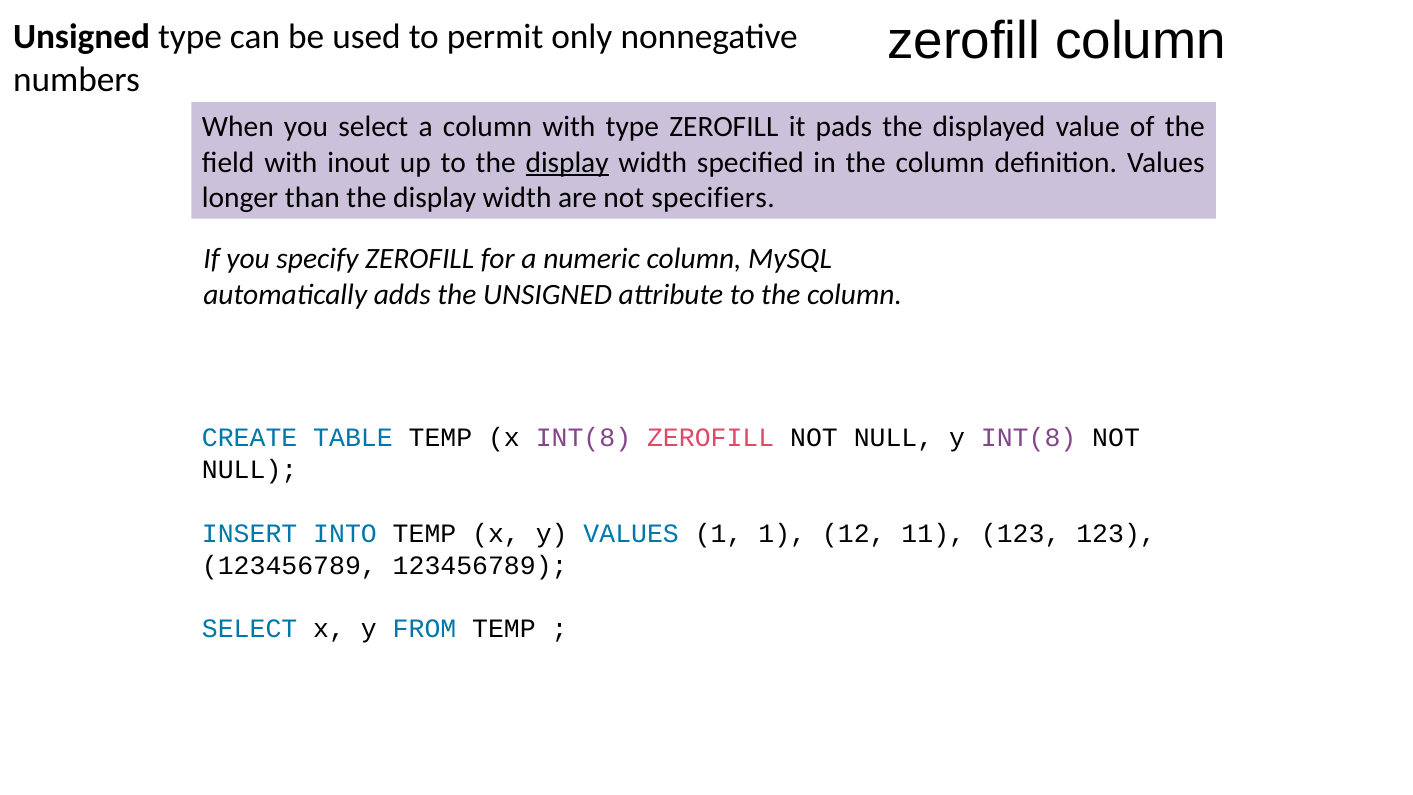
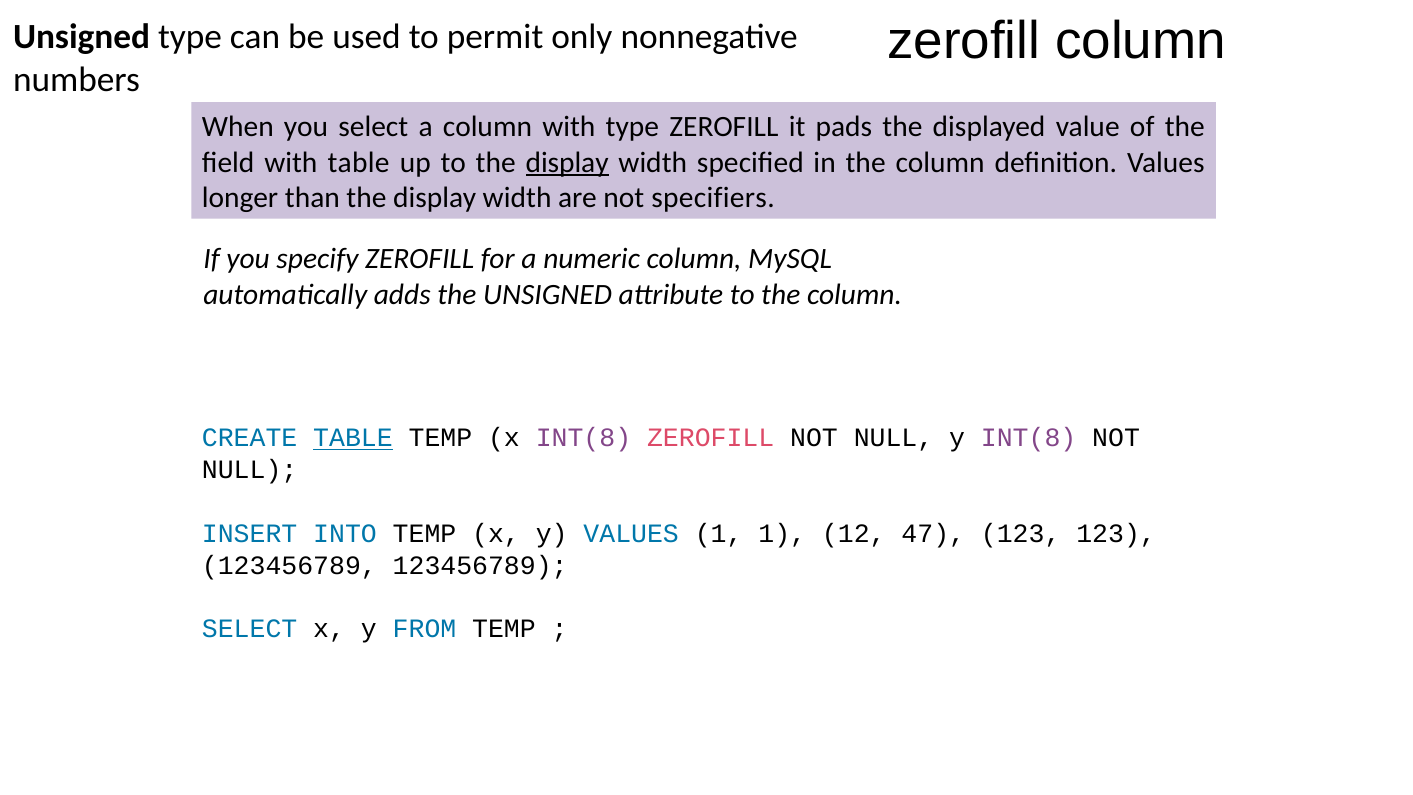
with inout: inout -> table (359, 162)
TABLE underline: none -> present (353, 438)
11: 11 -> 47 (933, 533)
